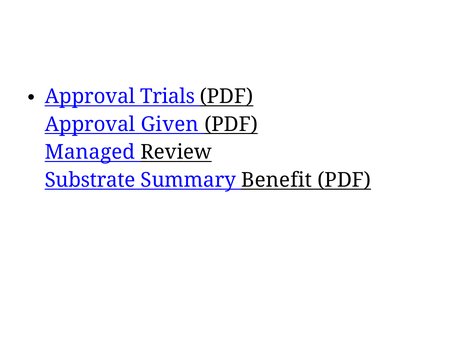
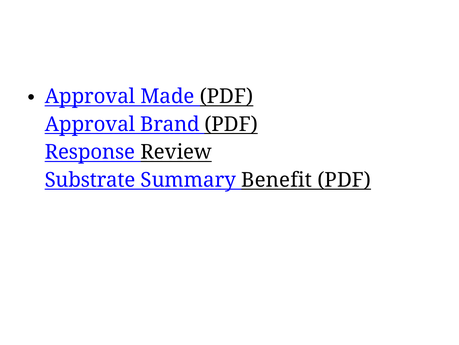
Trials: Trials -> Made (167, 96)
Given: Given -> Brand (170, 124)
Managed: Managed -> Response (90, 152)
